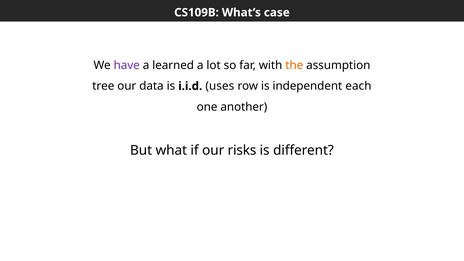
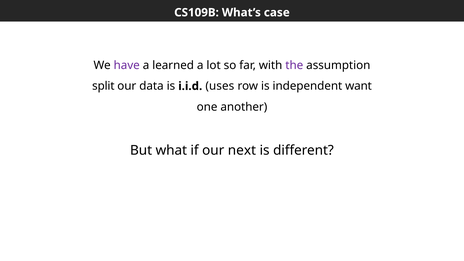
the colour: orange -> purple (294, 65)
tree: tree -> split (103, 86)
each: each -> want (359, 86)
risks: risks -> next (242, 150)
